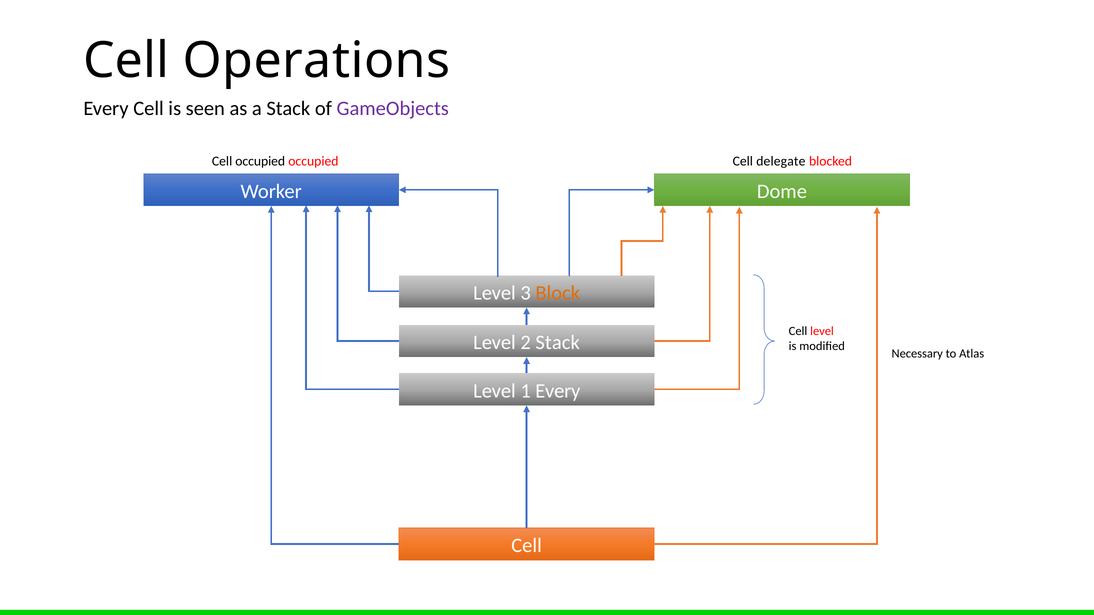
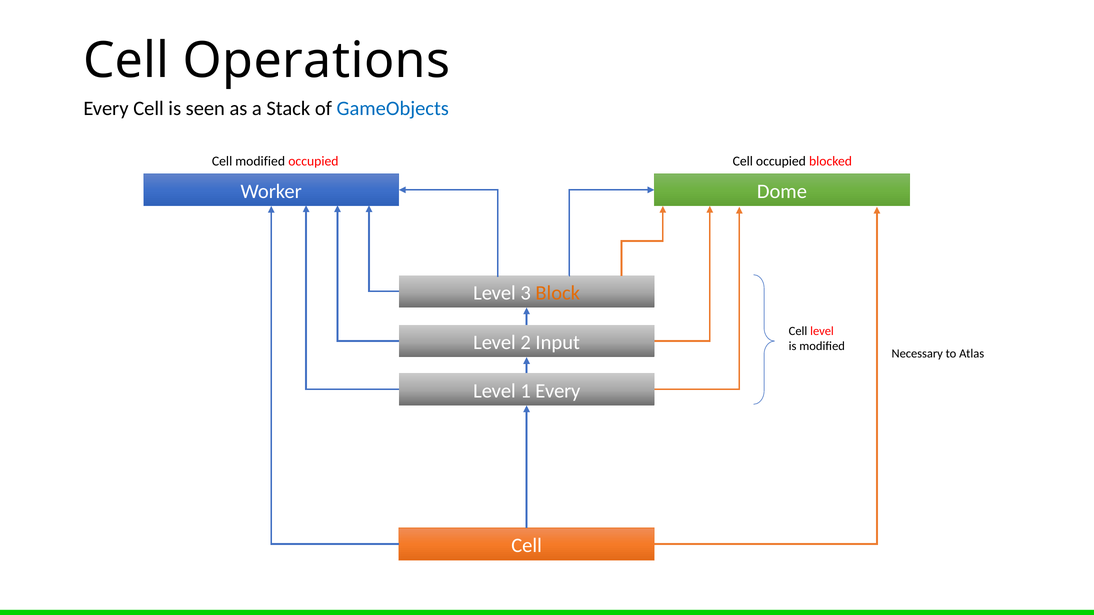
GameObjects colour: purple -> blue (393, 108)
Cell occupied: occupied -> modified (260, 162)
Cell delegate: delegate -> occupied (781, 161)
2 Stack: Stack -> Input (558, 343)
